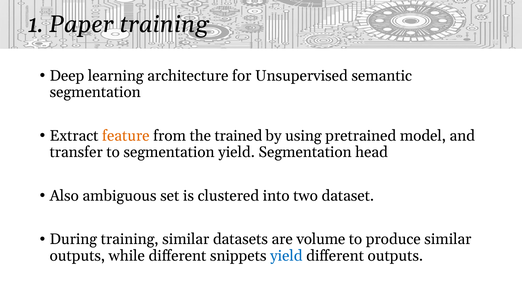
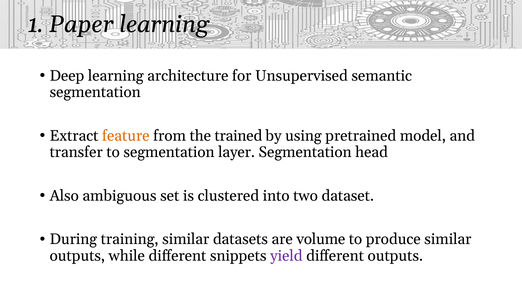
Paper training: training -> learning (165, 24)
segmentation yield: yield -> layer (237, 152)
yield colour: blue -> purple (286, 256)
